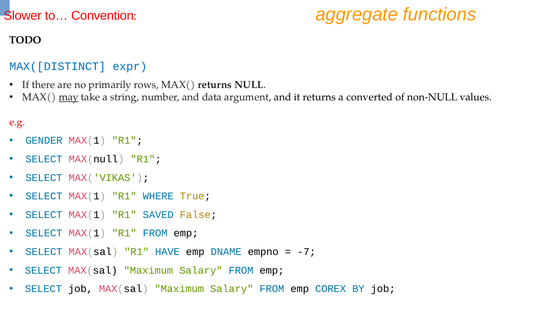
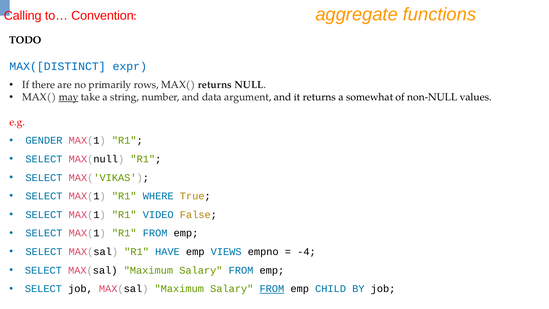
Slower: Slower -> Calling (23, 16)
converted: converted -> somewhat (370, 97)
SAVED: SAVED -> VIDEO (158, 215)
DNAME: DNAME -> VIEWS (226, 252)
-7: -7 -> -4 (306, 252)
FROM underline: none -> present (272, 289)
COREX: COREX -> CHILD (331, 289)
